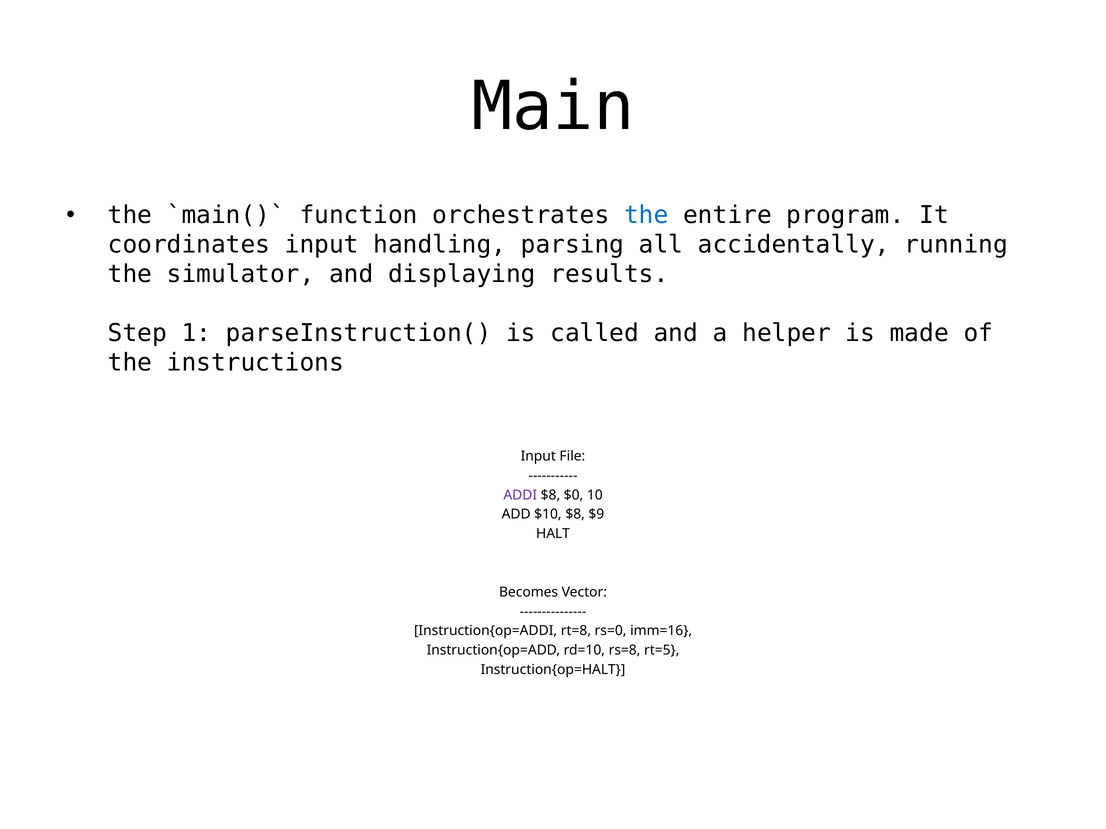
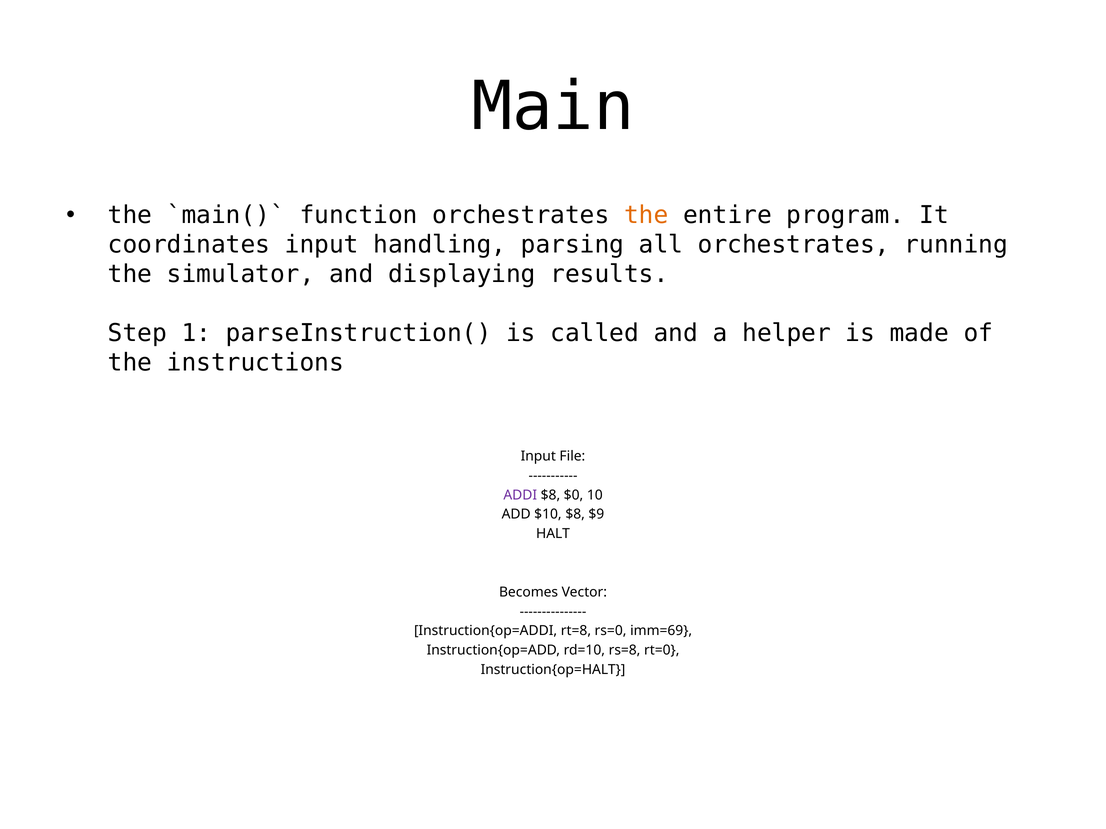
the colour: blue -> orange (646, 215)
all accidentally: accidentally -> orchestrates (794, 245)
imm=16: imm=16 -> imm=69 (661, 631)
rt=5: rt=5 -> rt=0 (662, 651)
